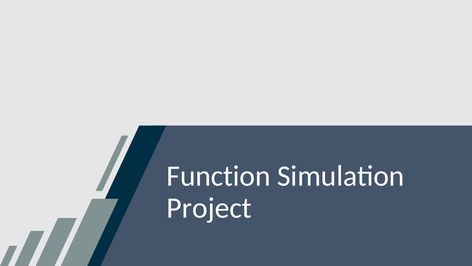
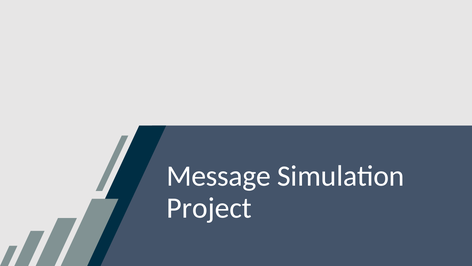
Function: Function -> Message (219, 176)
